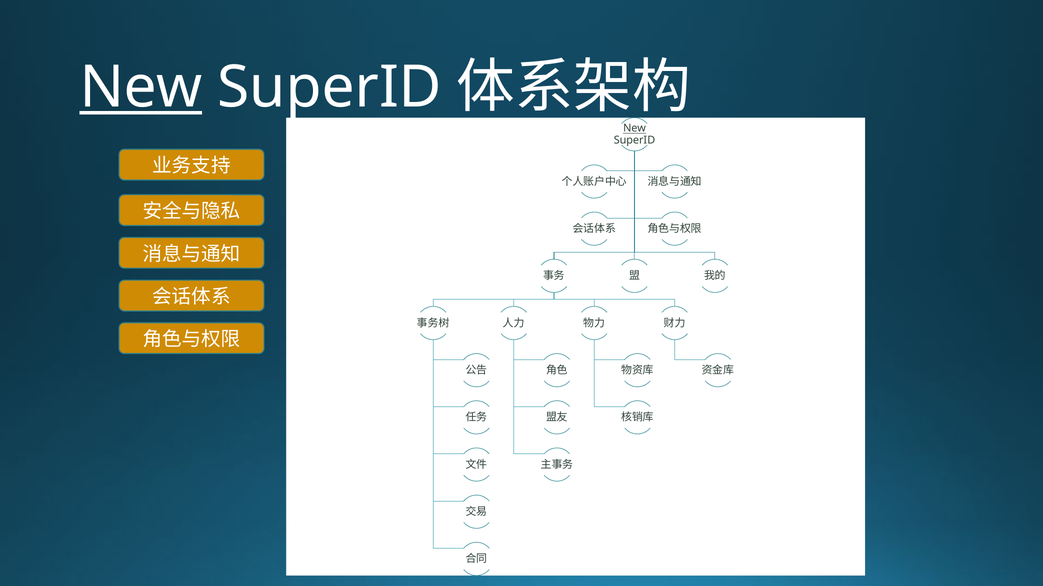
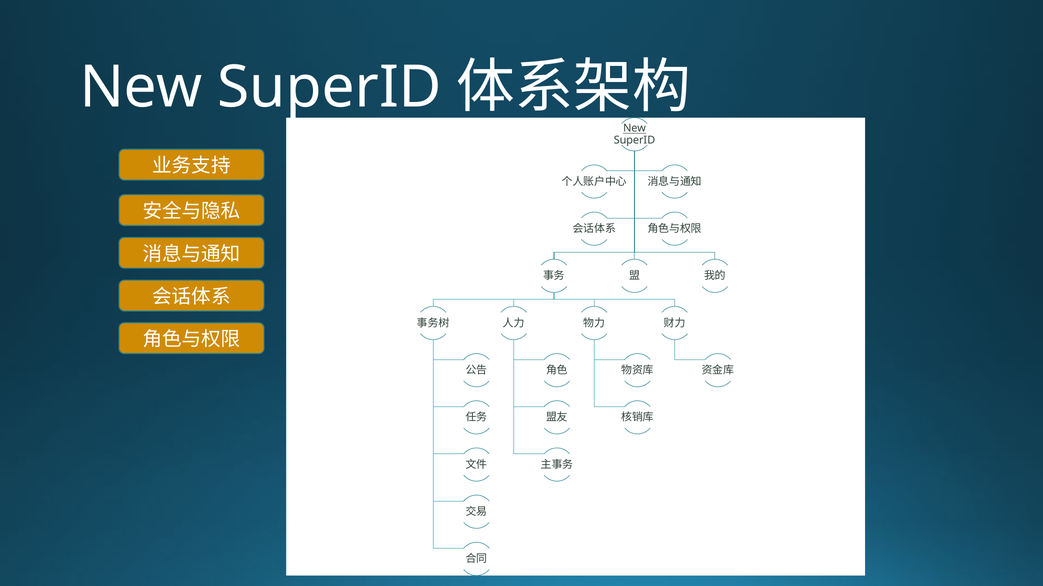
New underline: present -> none (141, 88)
